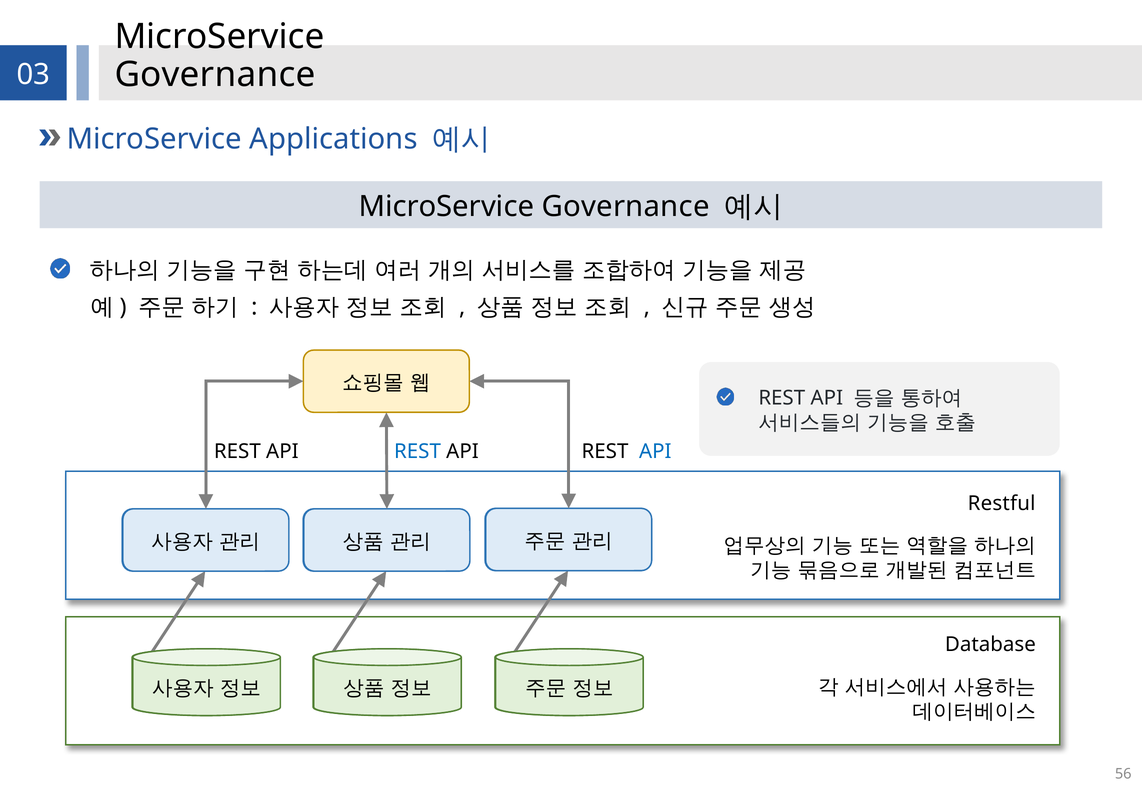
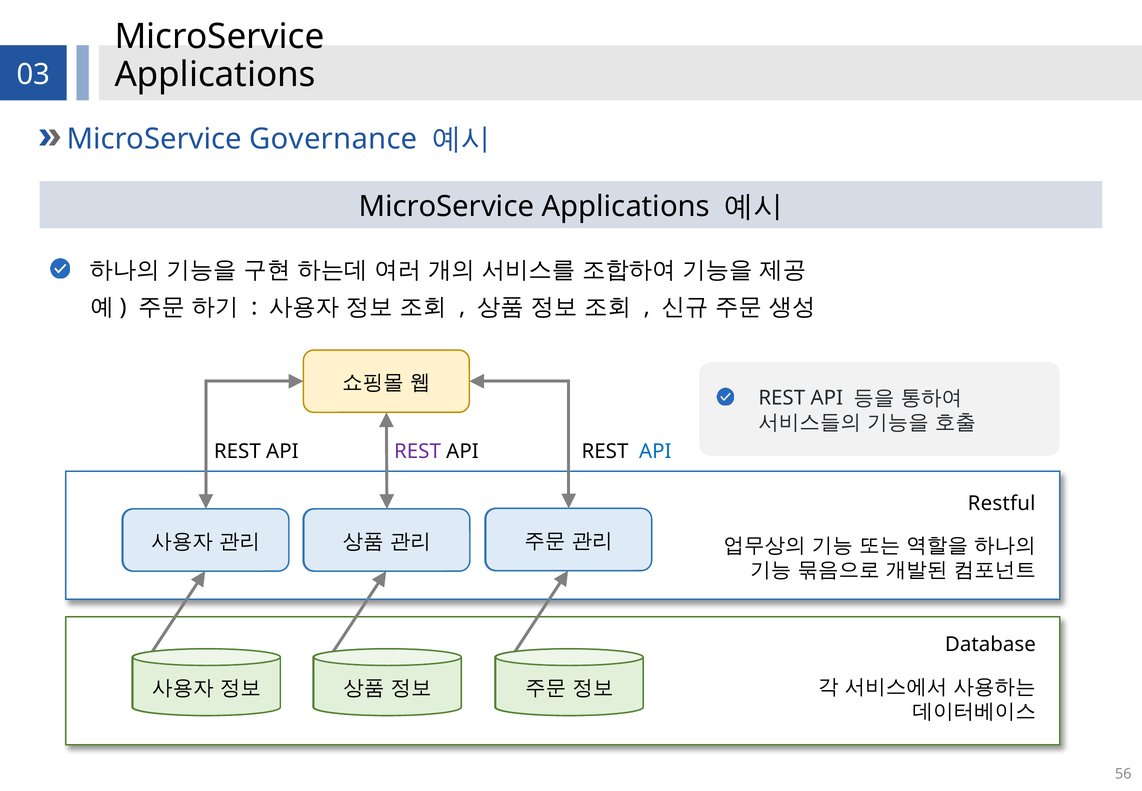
Governance: Governance -> Applications (215, 75)
Applications: Applications -> Governance (333, 139)
Governance: Governance -> Applications (626, 207)
REST colour: blue -> purple (417, 451)
